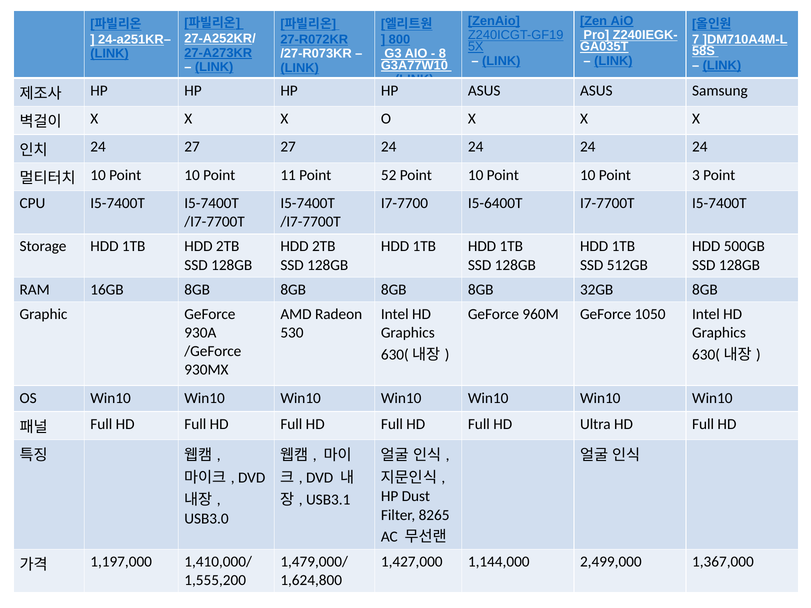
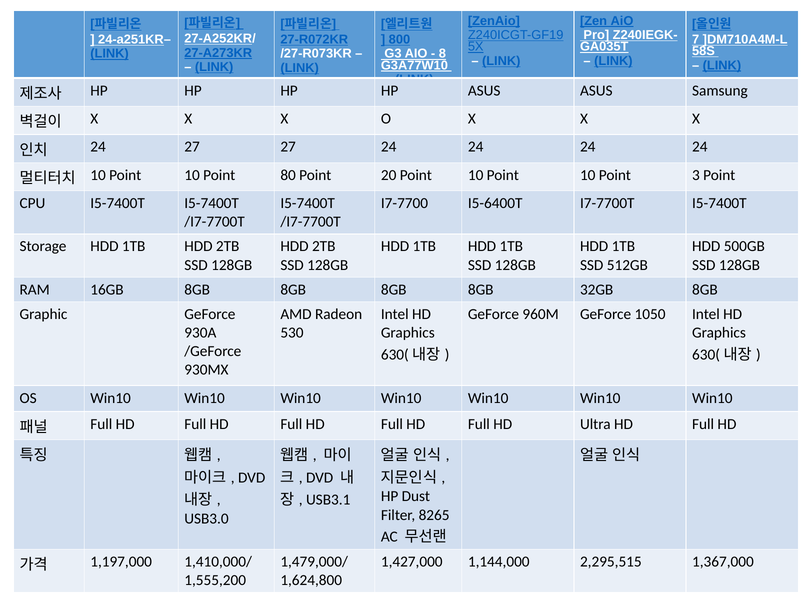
11: 11 -> 80 (288, 175)
52: 52 -> 20 (389, 175)
2,499,000: 2,499,000 -> 2,295,515 (611, 562)
